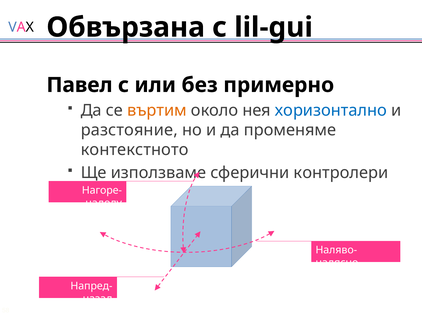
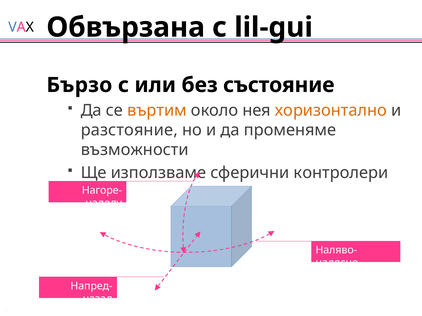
Павел: Павел -> Бързо (79, 85)
примерно: примерно -> състояние (279, 85)
хоризонтално colour: blue -> orange (331, 111)
контекстното: контекстното -> възможности (135, 150)
